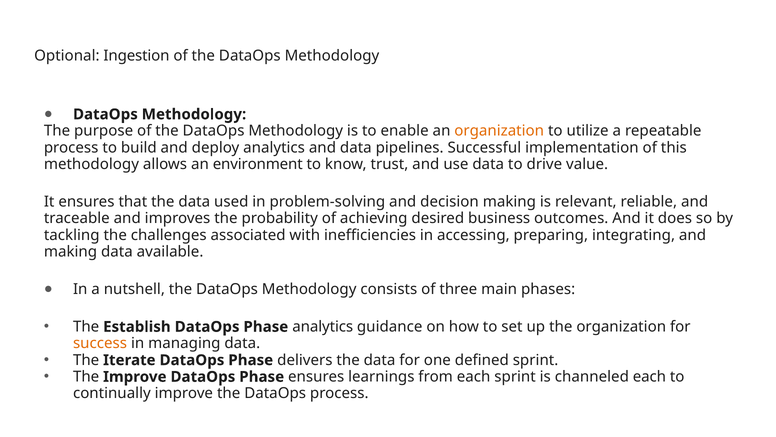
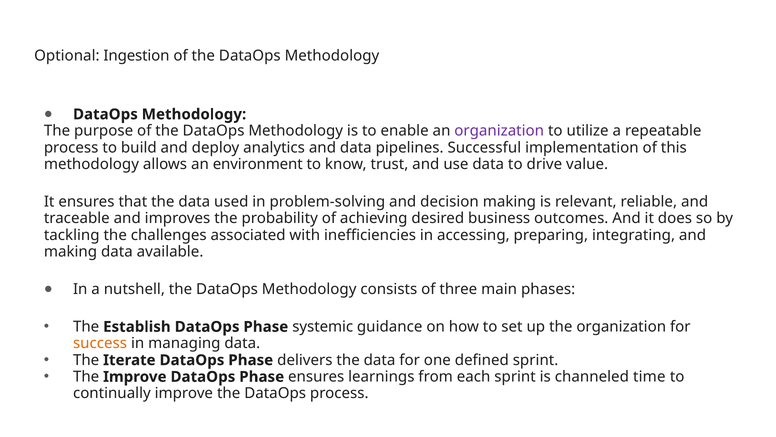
organization colour: orange -> purple (499, 131)
Phase analytics: analytics -> systemic (323, 326)
channeled each: each -> time (649, 376)
